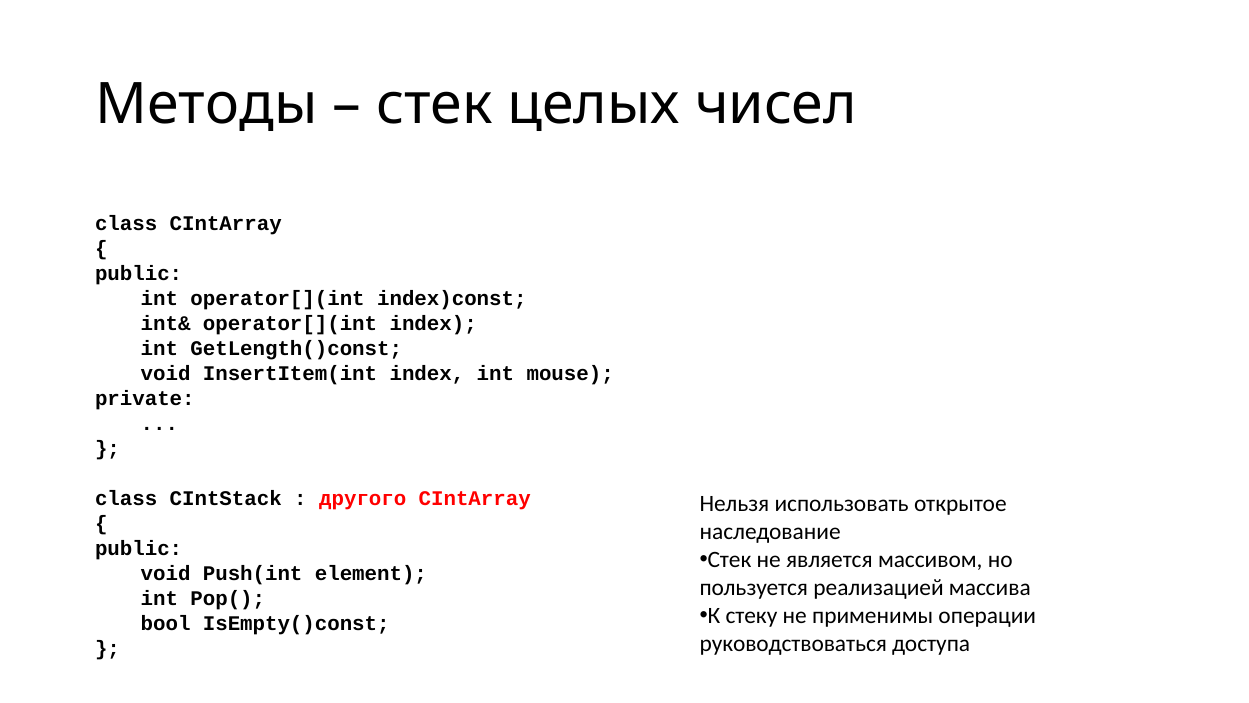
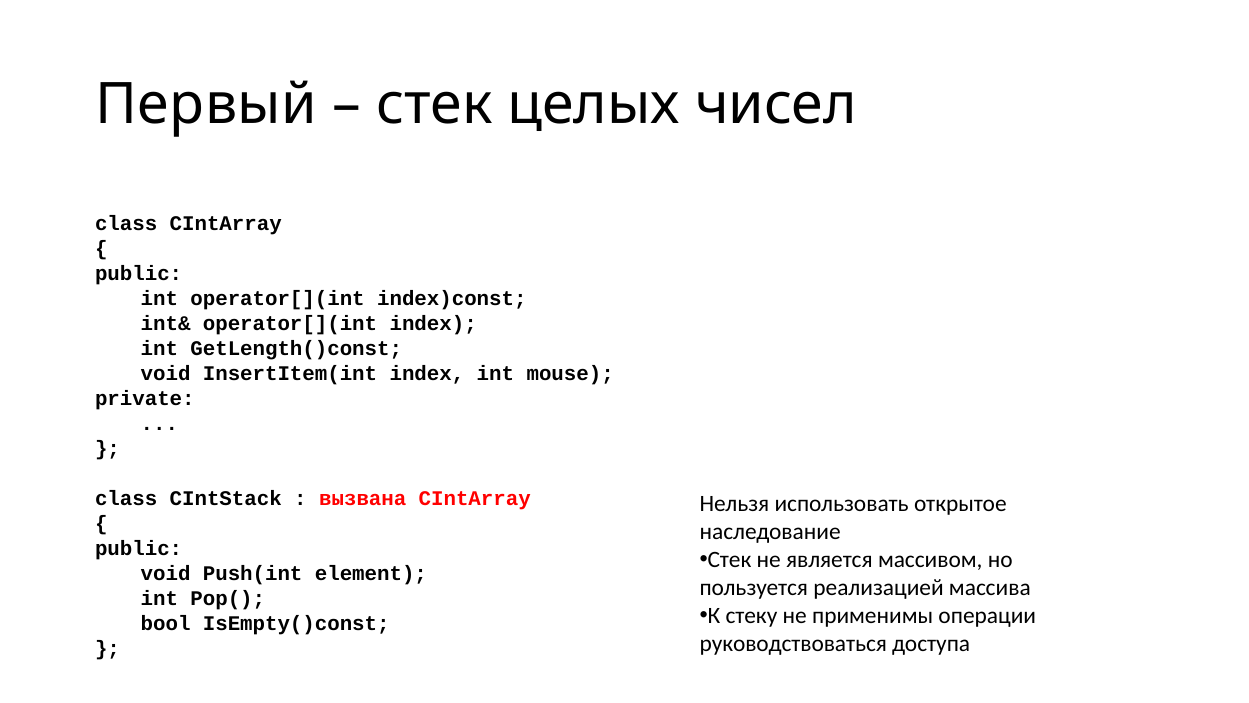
Методы: Методы -> Первый (206, 105)
другого: другого -> вызвана (363, 498)
